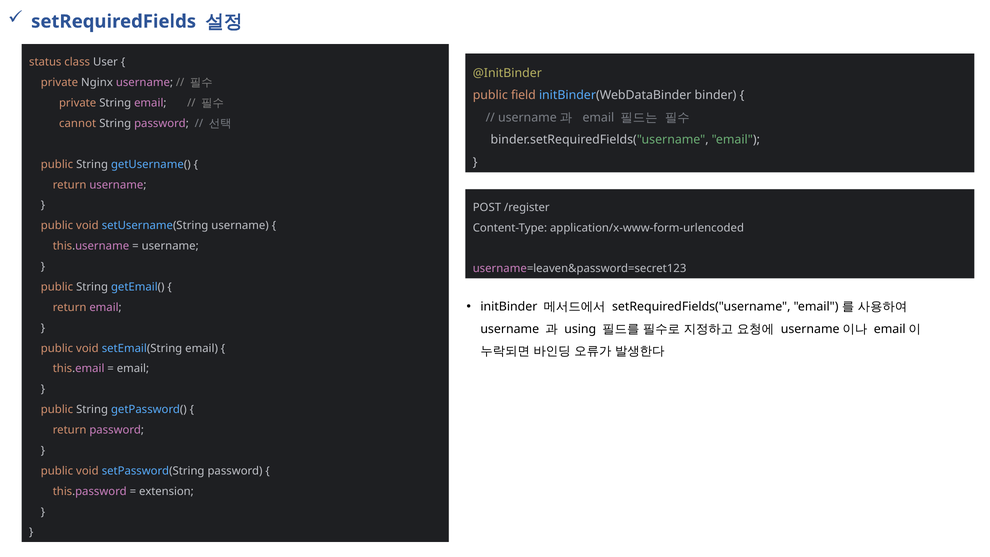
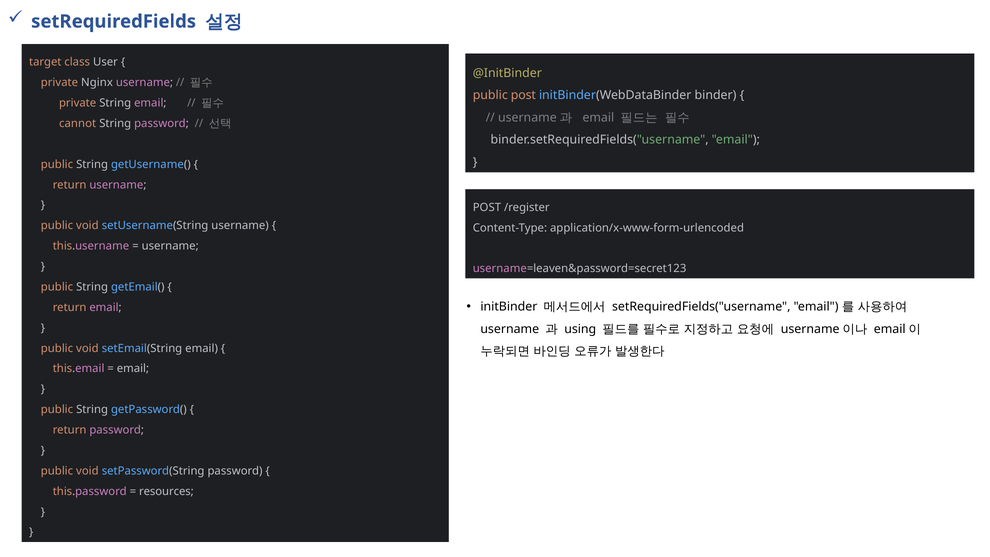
status: status -> target (45, 62)
public field: field -> post (523, 95)
extension: extension -> resources (166, 491)
